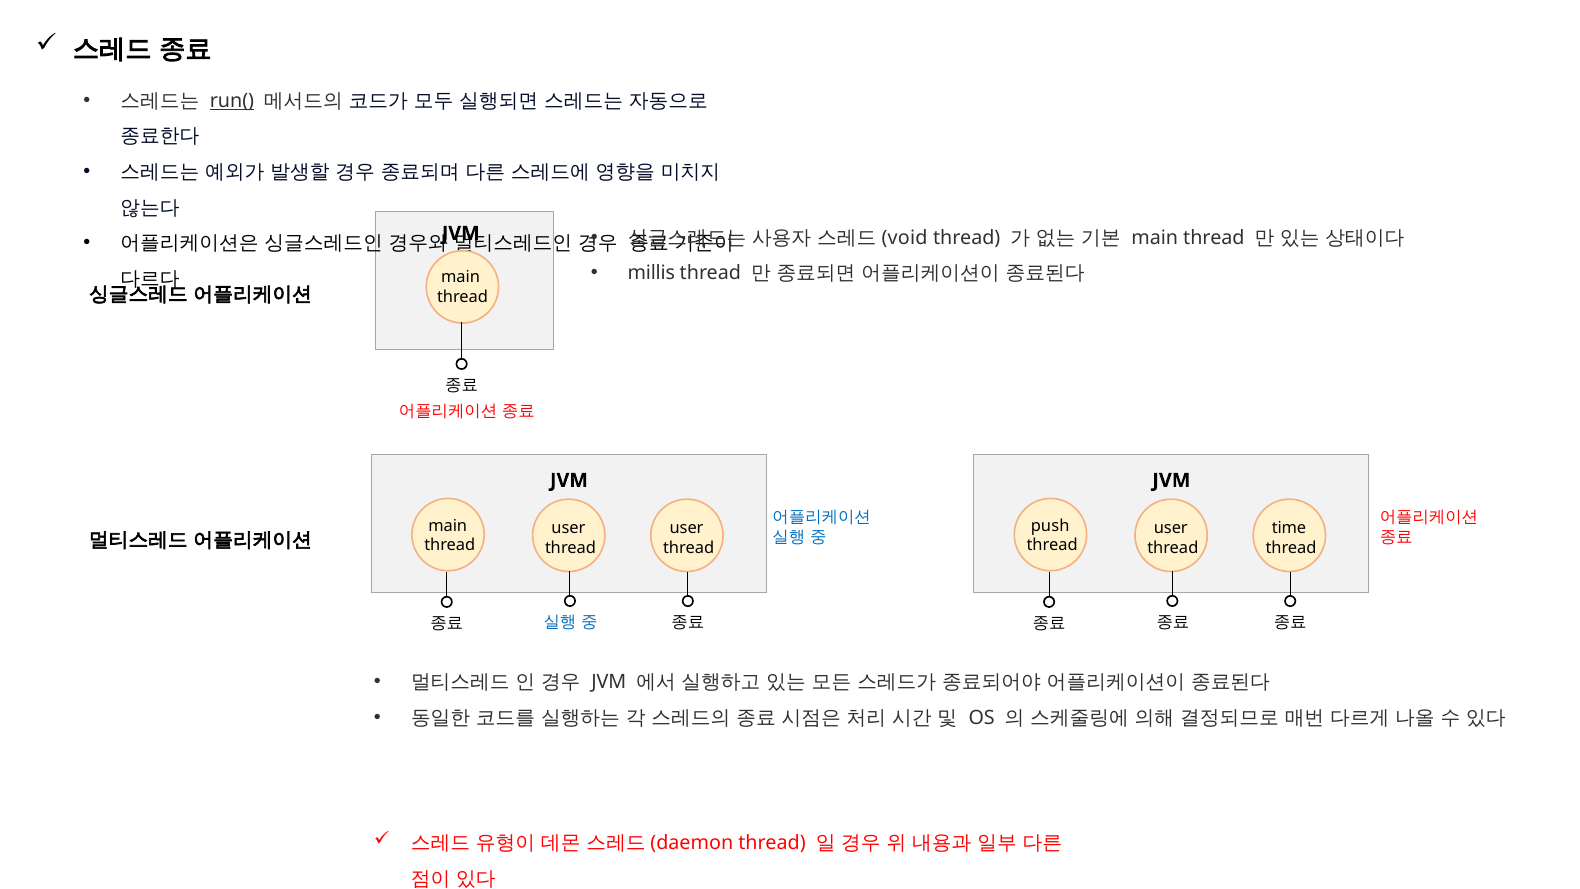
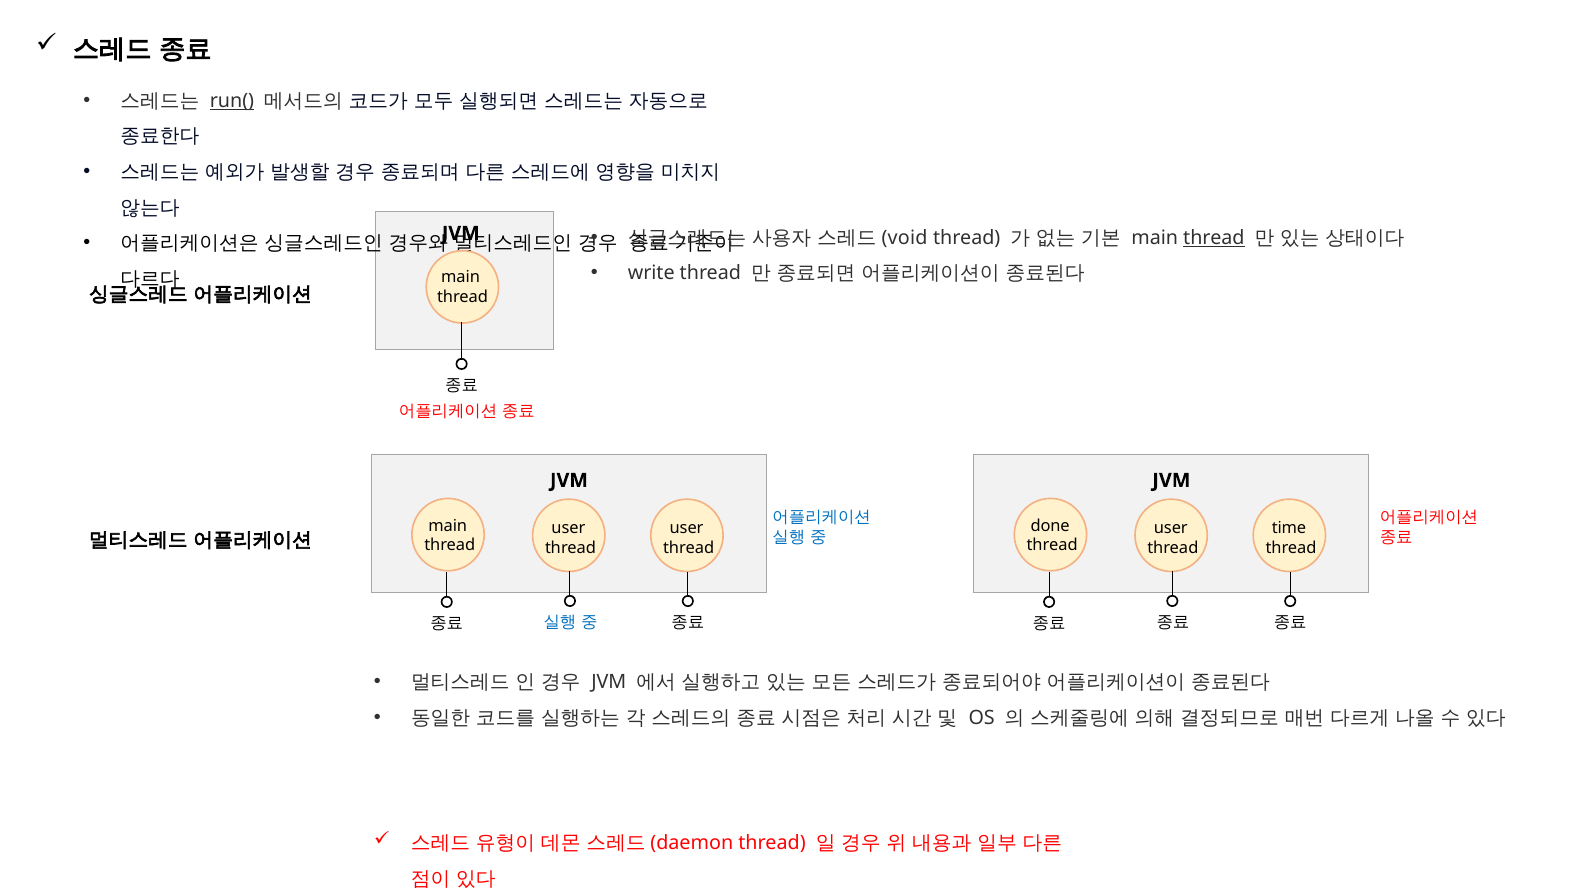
thread underline: none -> present (1214, 238)
millis: millis -> write (651, 273)
push: push -> done (1050, 526)
